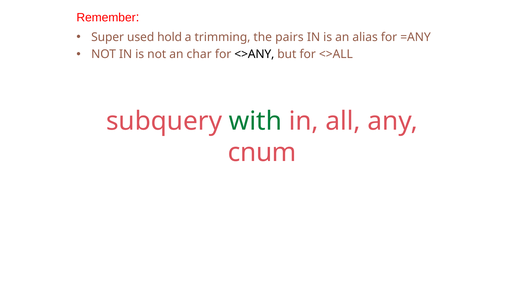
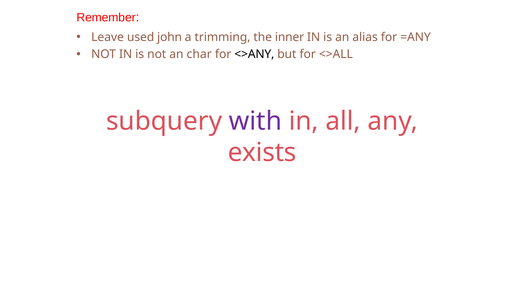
Super: Super -> Leave (108, 37)
hold: hold -> john (170, 37)
pairs: pairs -> inner (290, 37)
with colour: green -> purple (255, 121)
cnum: cnum -> exists (262, 152)
